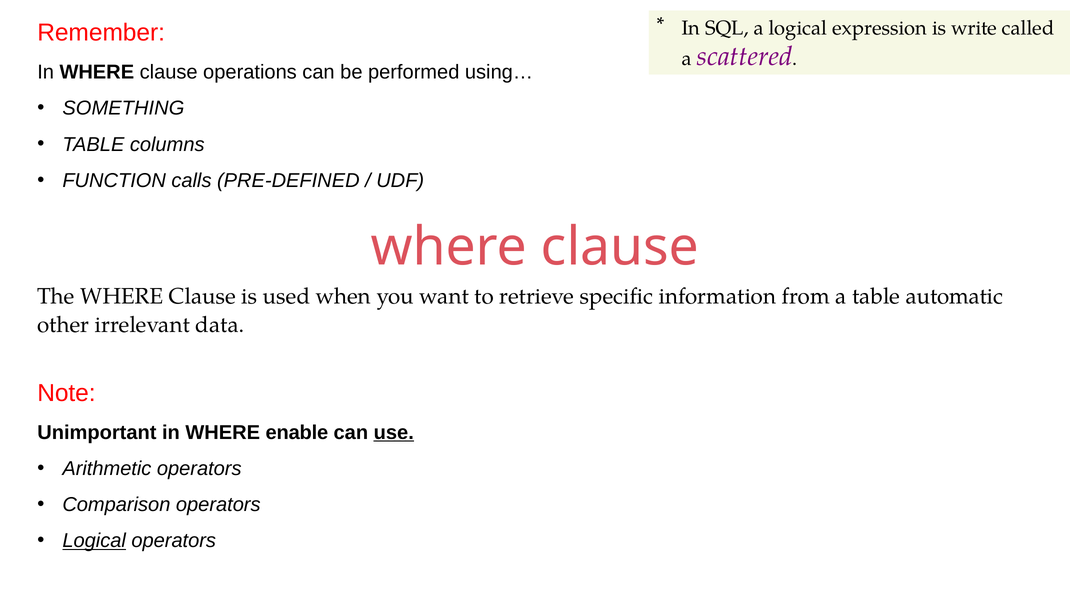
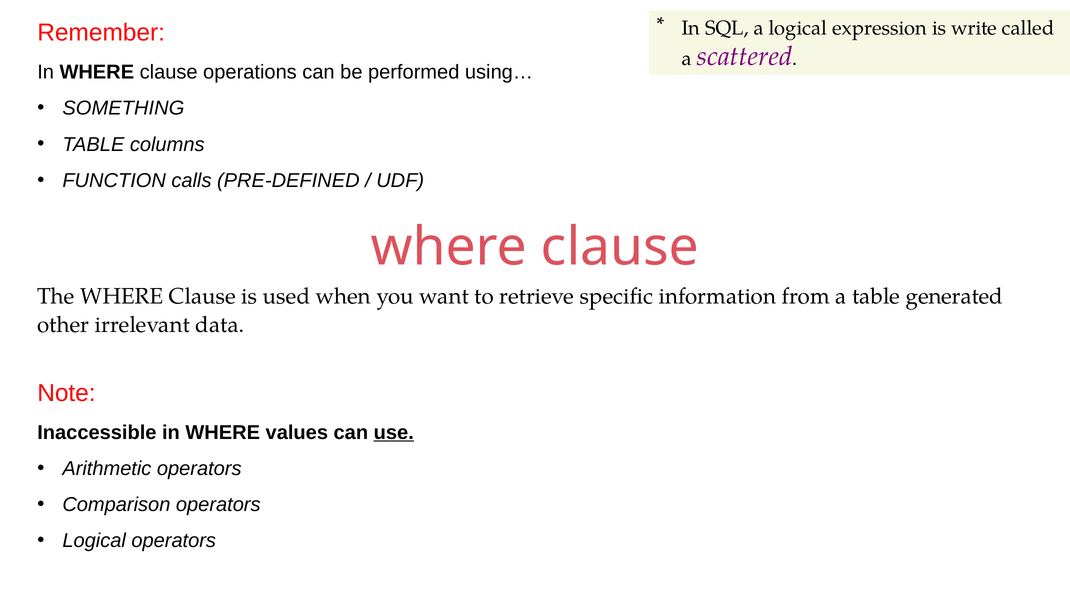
automatic: automatic -> generated (954, 296)
Unimportant: Unimportant -> Inaccessible (97, 432)
enable: enable -> values (297, 432)
Logical underline: present -> none (94, 541)
